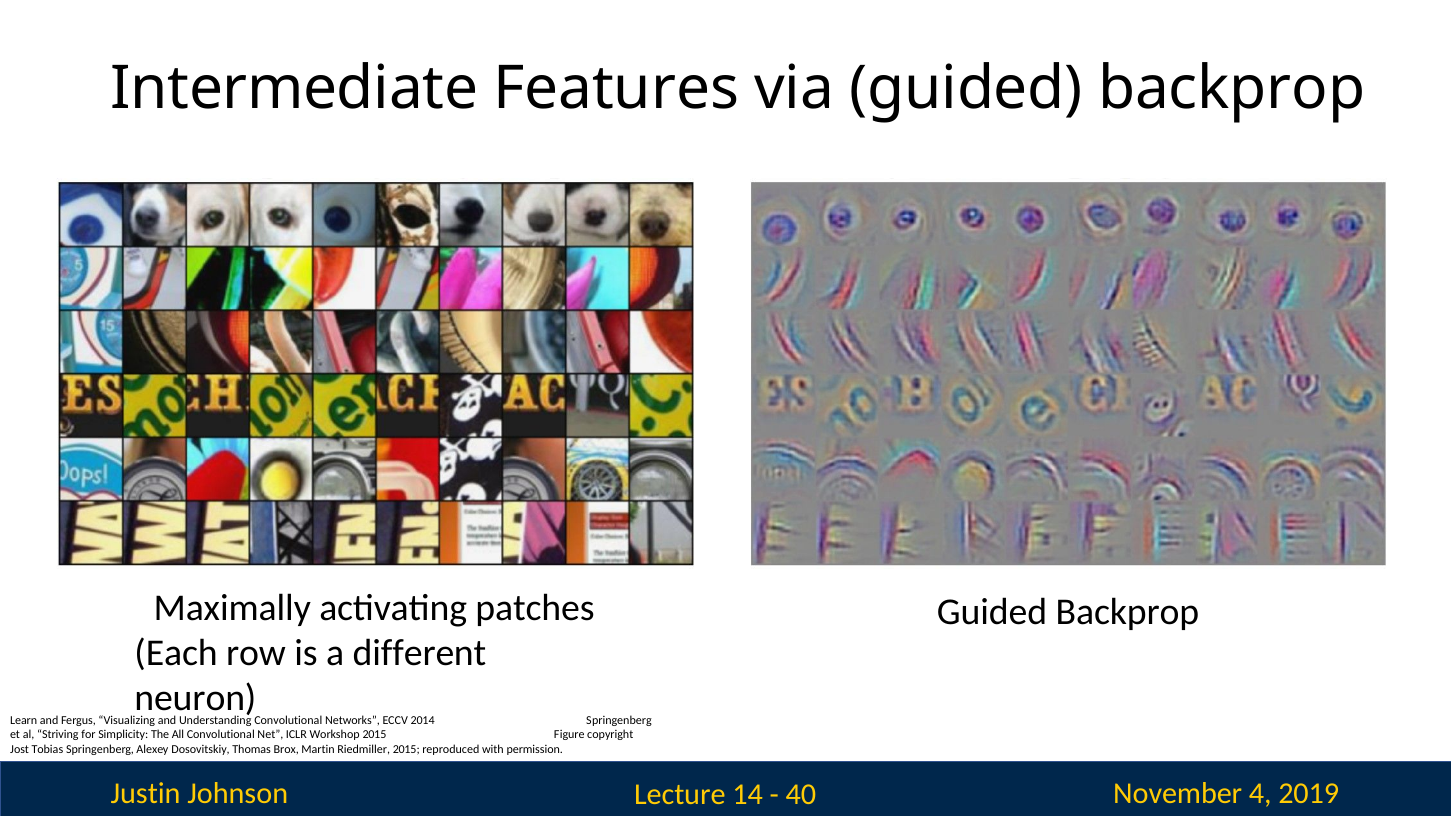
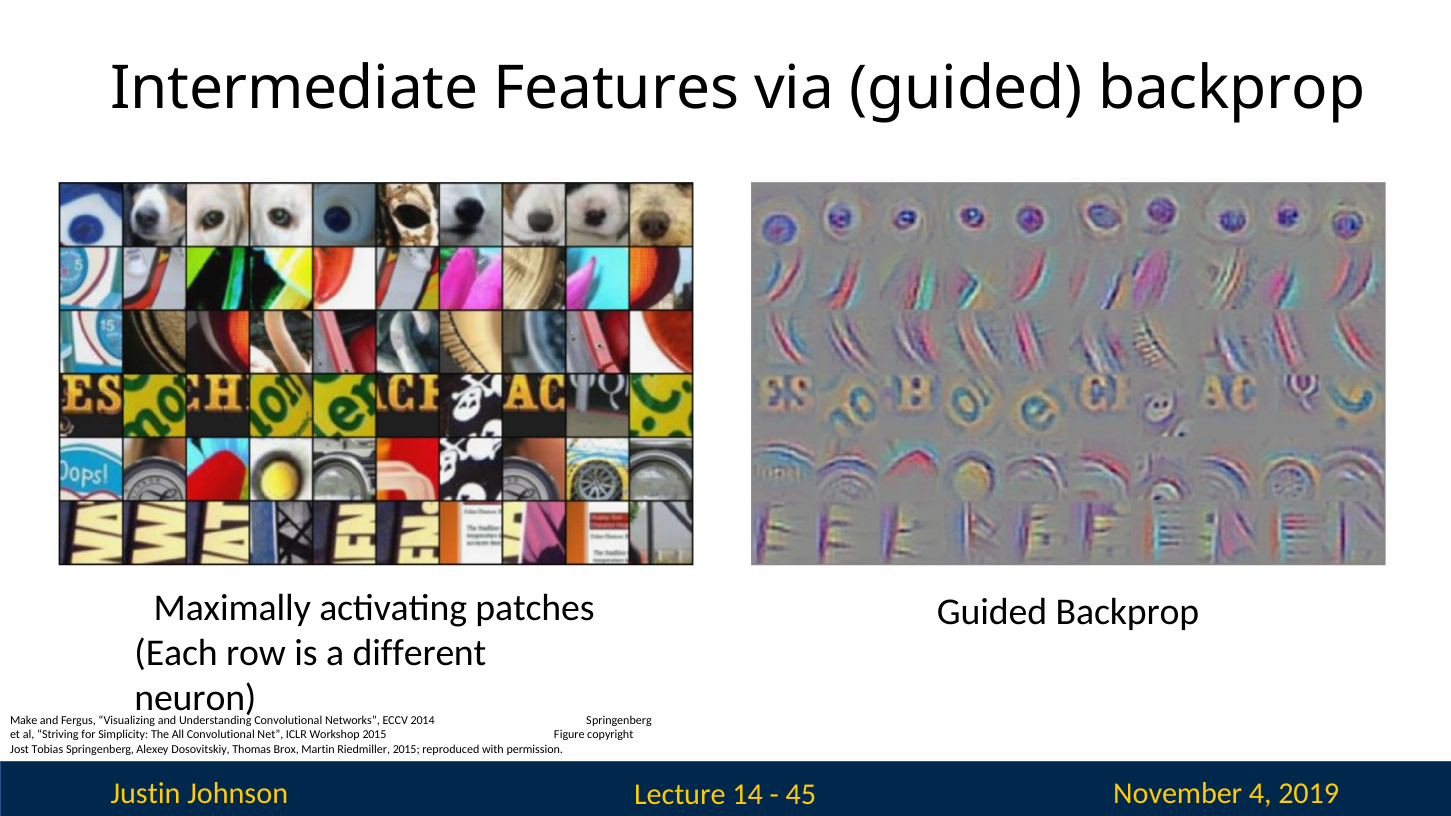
Learn: Learn -> Make (24, 720)
40: 40 -> 45 (801, 795)
